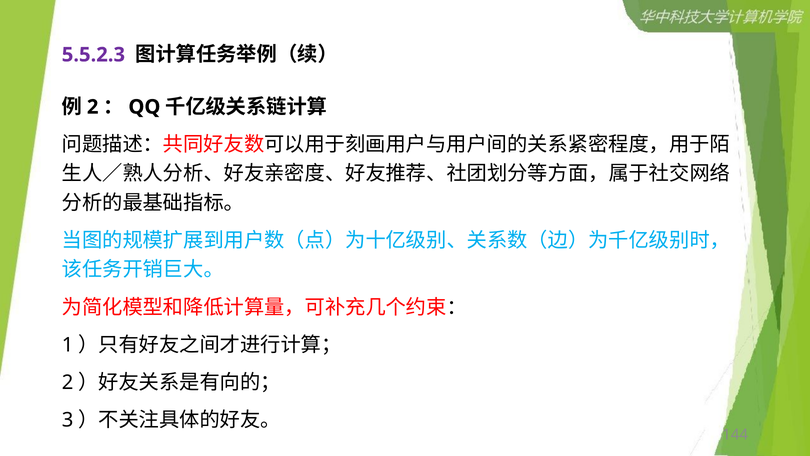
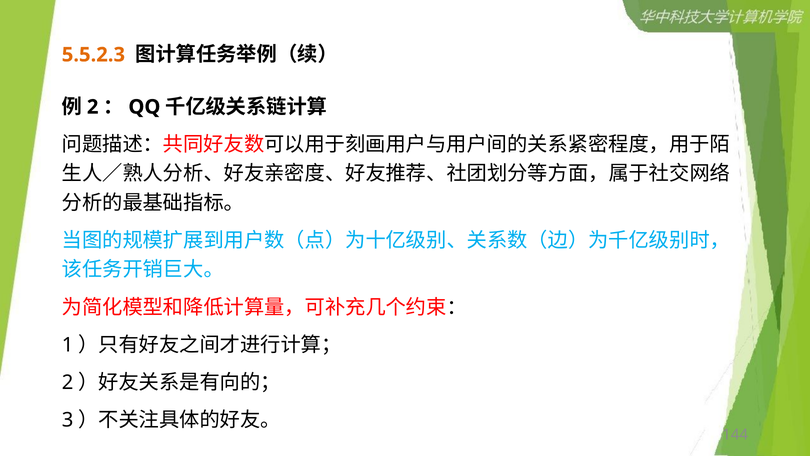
5.5.2.3 colour: purple -> orange (93, 55)
